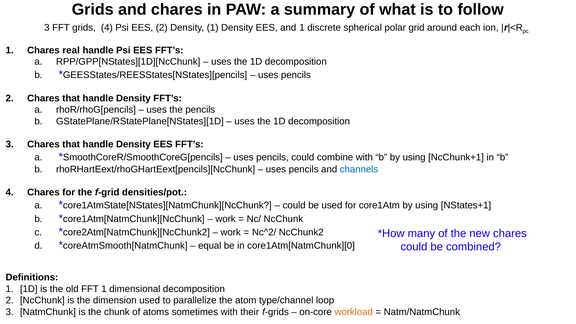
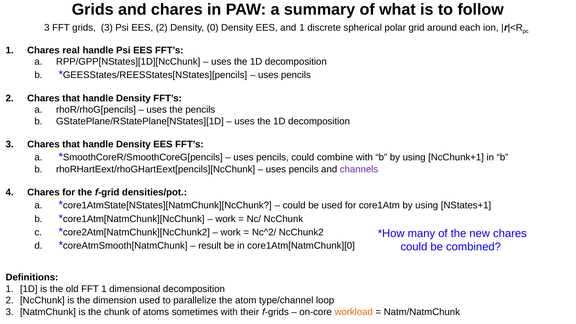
grids 4: 4 -> 3 (107, 28)
Density 1: 1 -> 0 (213, 28)
channels colour: blue -> purple (359, 169)
equal: equal -> result (210, 246)
